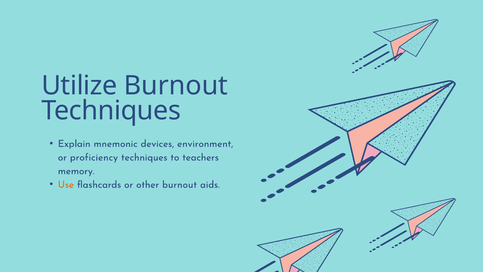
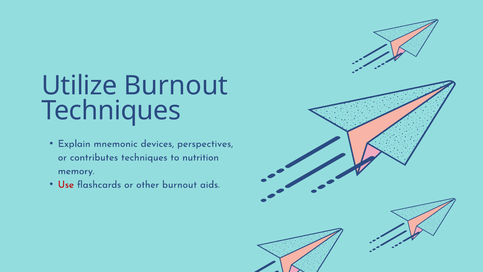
environment: environment -> perspectives (205, 144)
proficiency: proficiency -> contributes (94, 157)
teachers: teachers -> nutrition (201, 157)
Use colour: orange -> red (66, 184)
